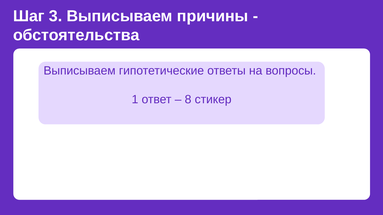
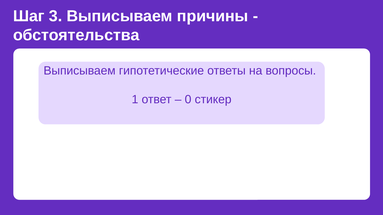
8: 8 -> 0 (188, 100)
